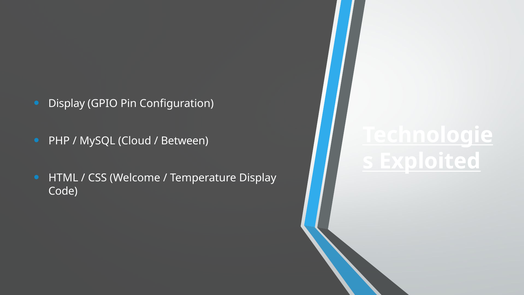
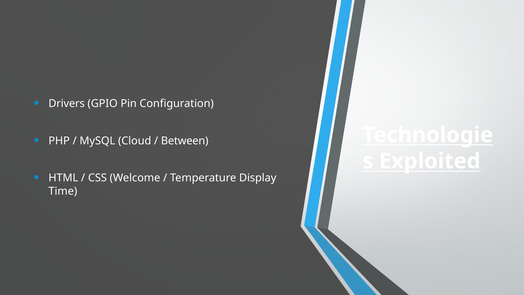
Display: Display -> Drivers (67, 103)
Code: Code -> Time (63, 191)
